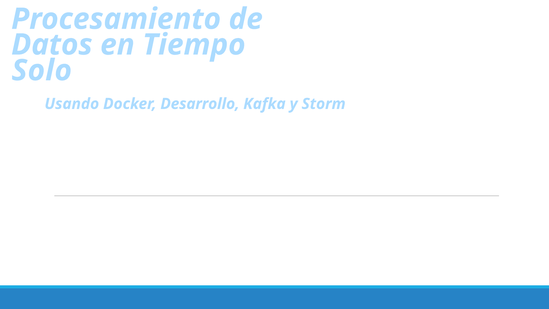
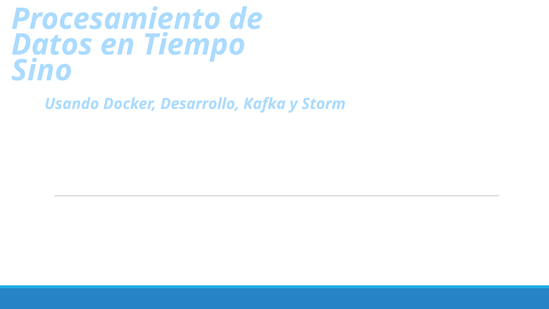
Solo: Solo -> Sino (42, 70)
